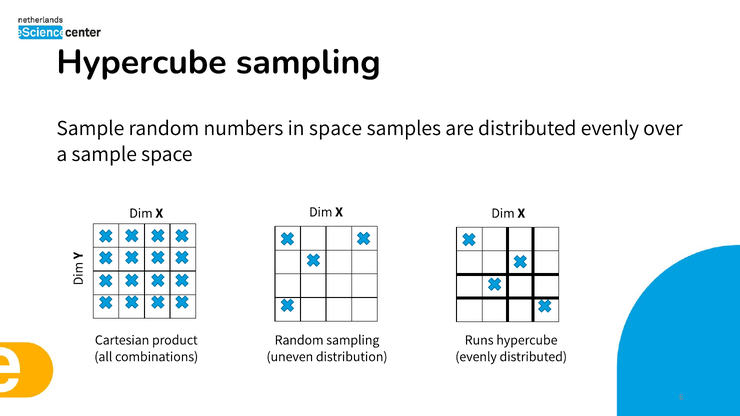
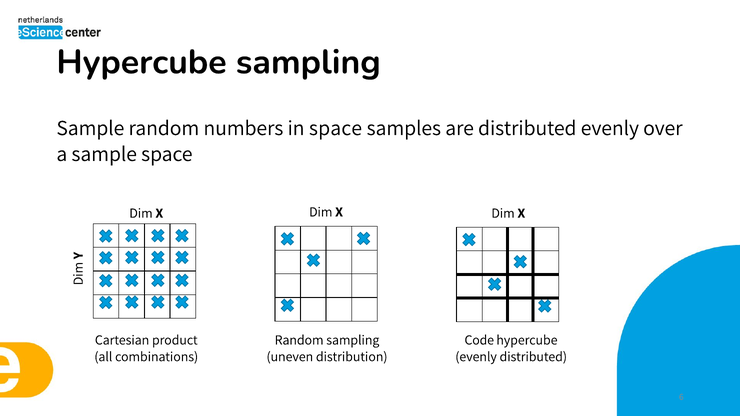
Runs: Runs -> Code (479, 340)
